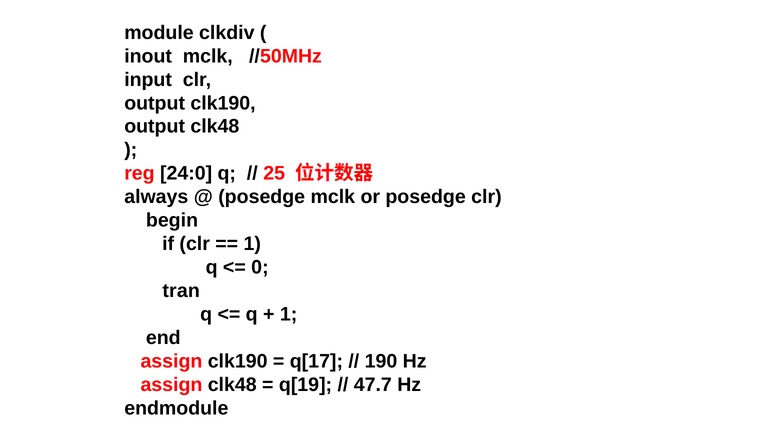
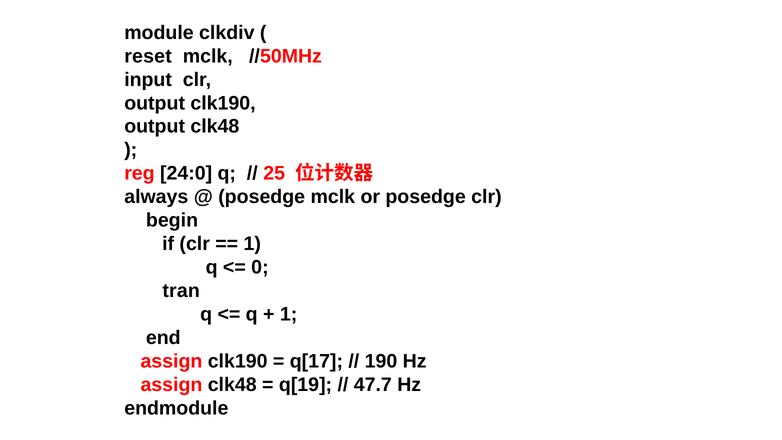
inout: inout -> reset (148, 56)
